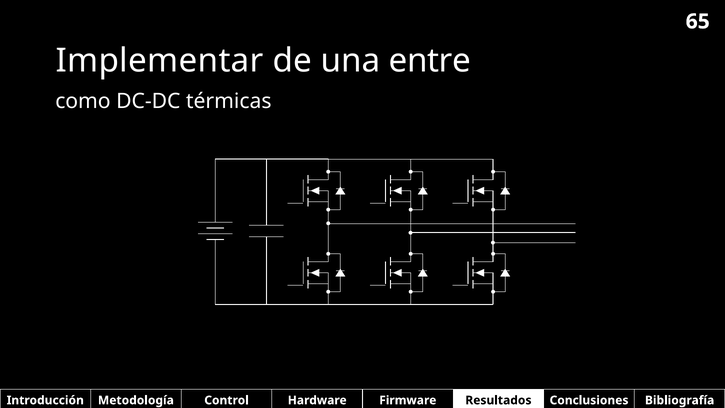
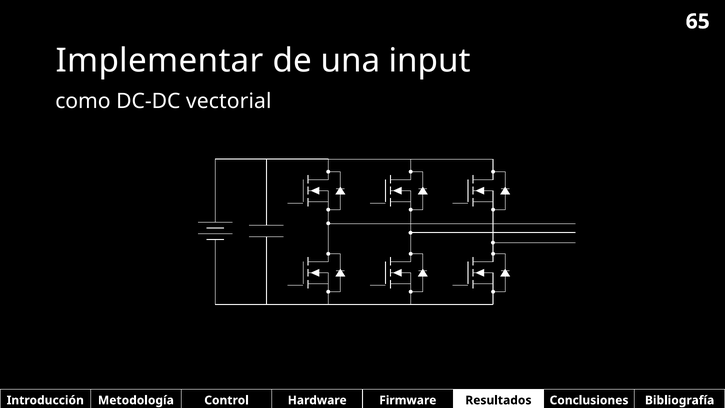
entre: entre -> input (430, 61)
térmicas: térmicas -> vectorial (229, 101)
